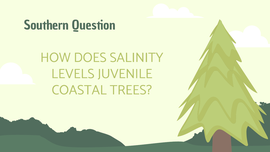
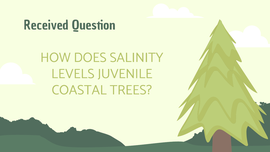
Southern: Southern -> Received (46, 25)
